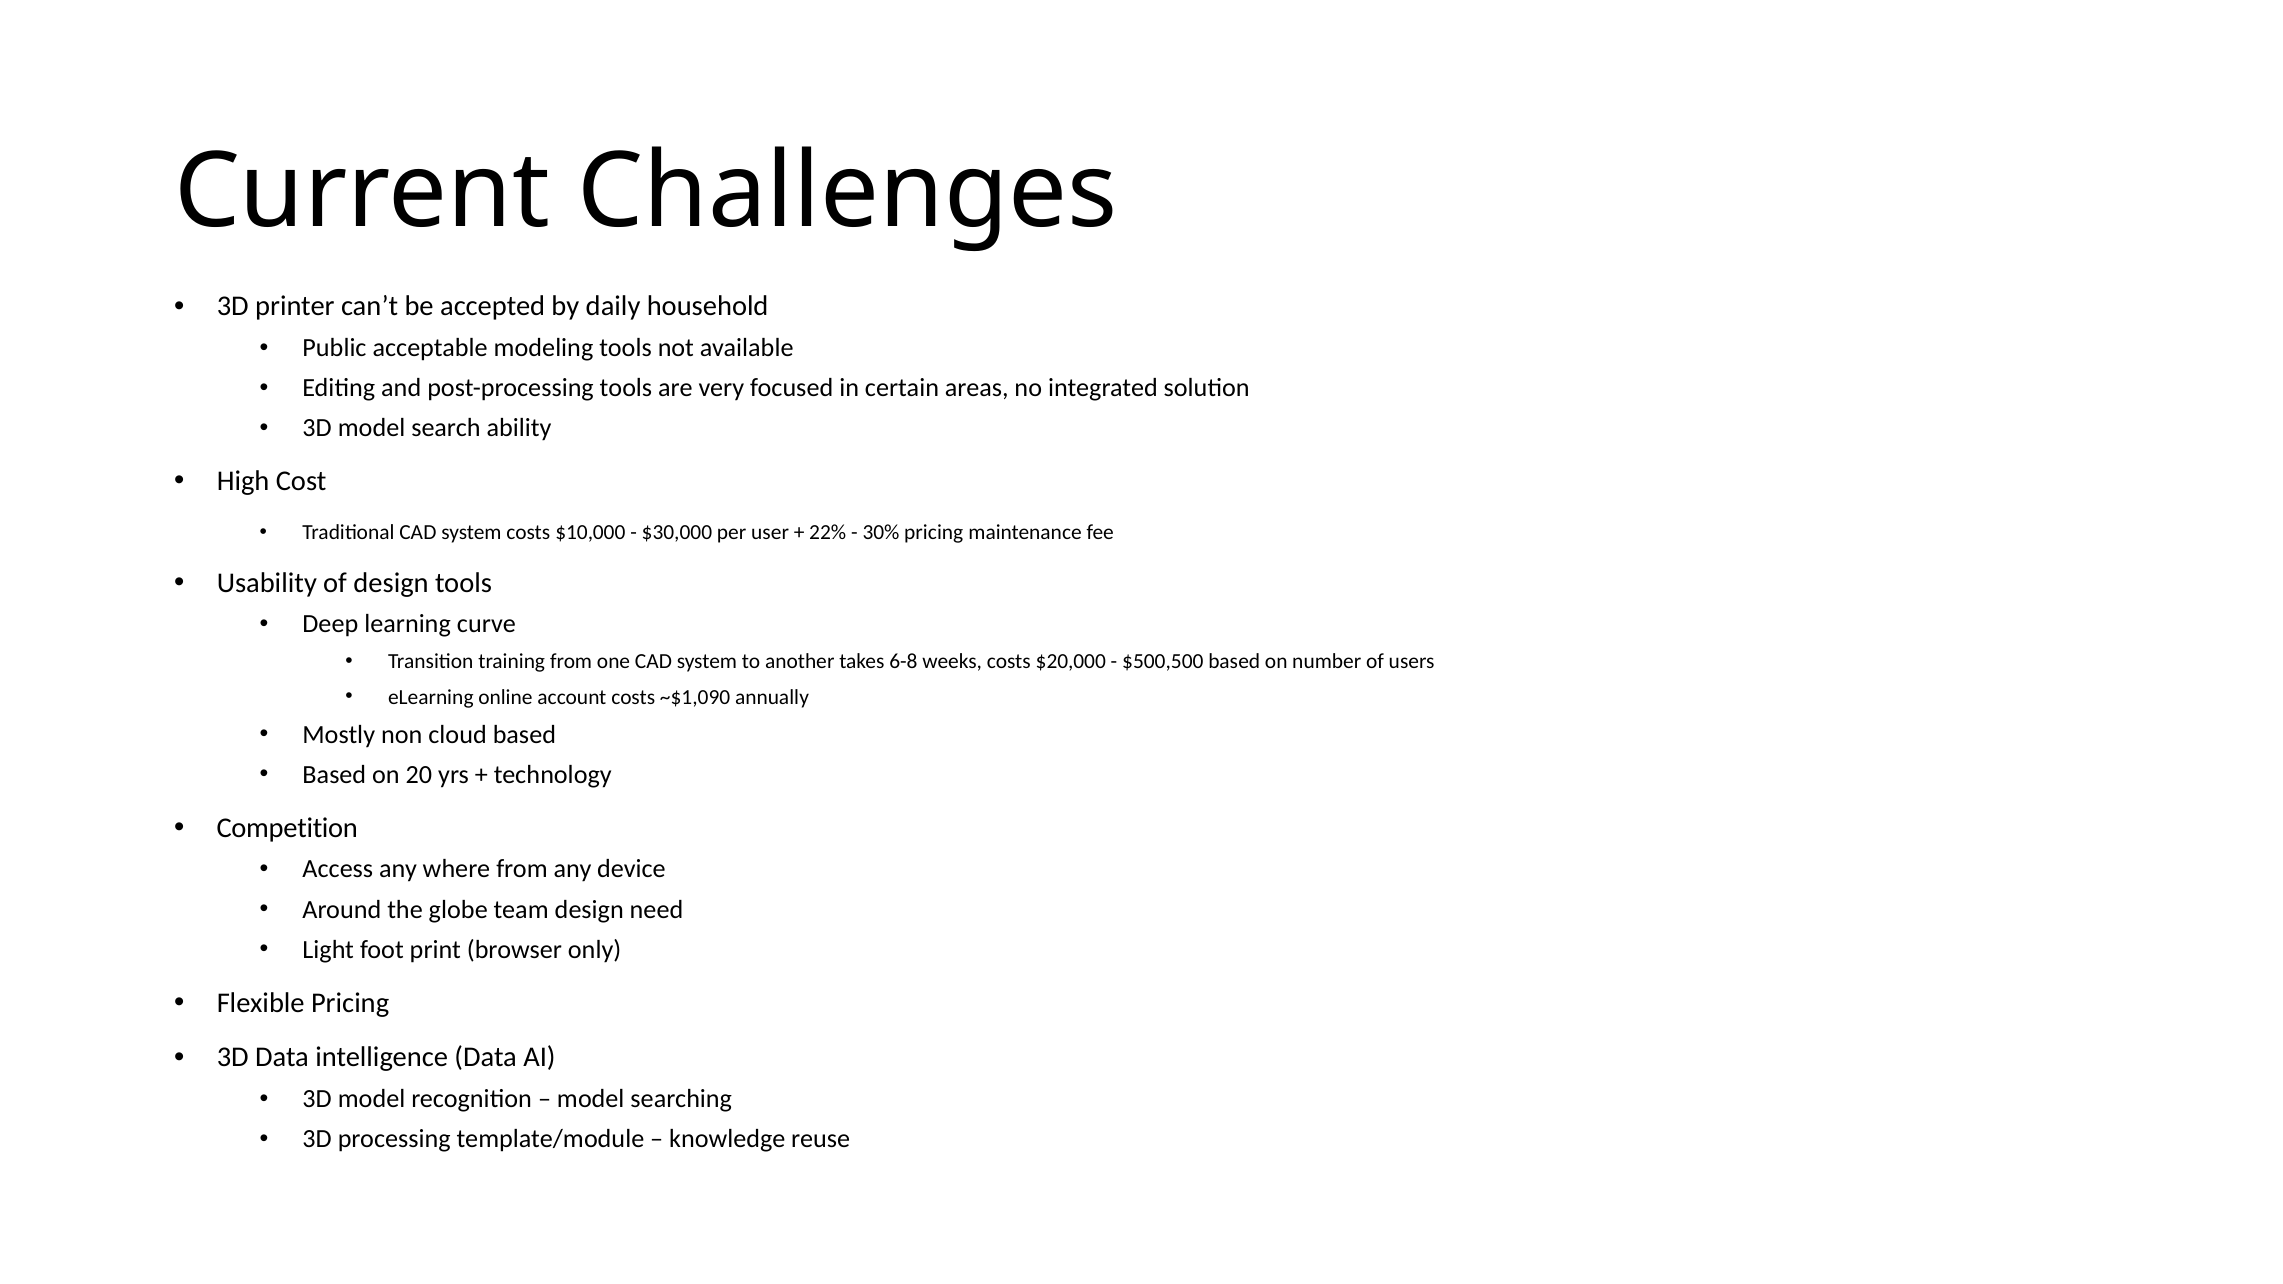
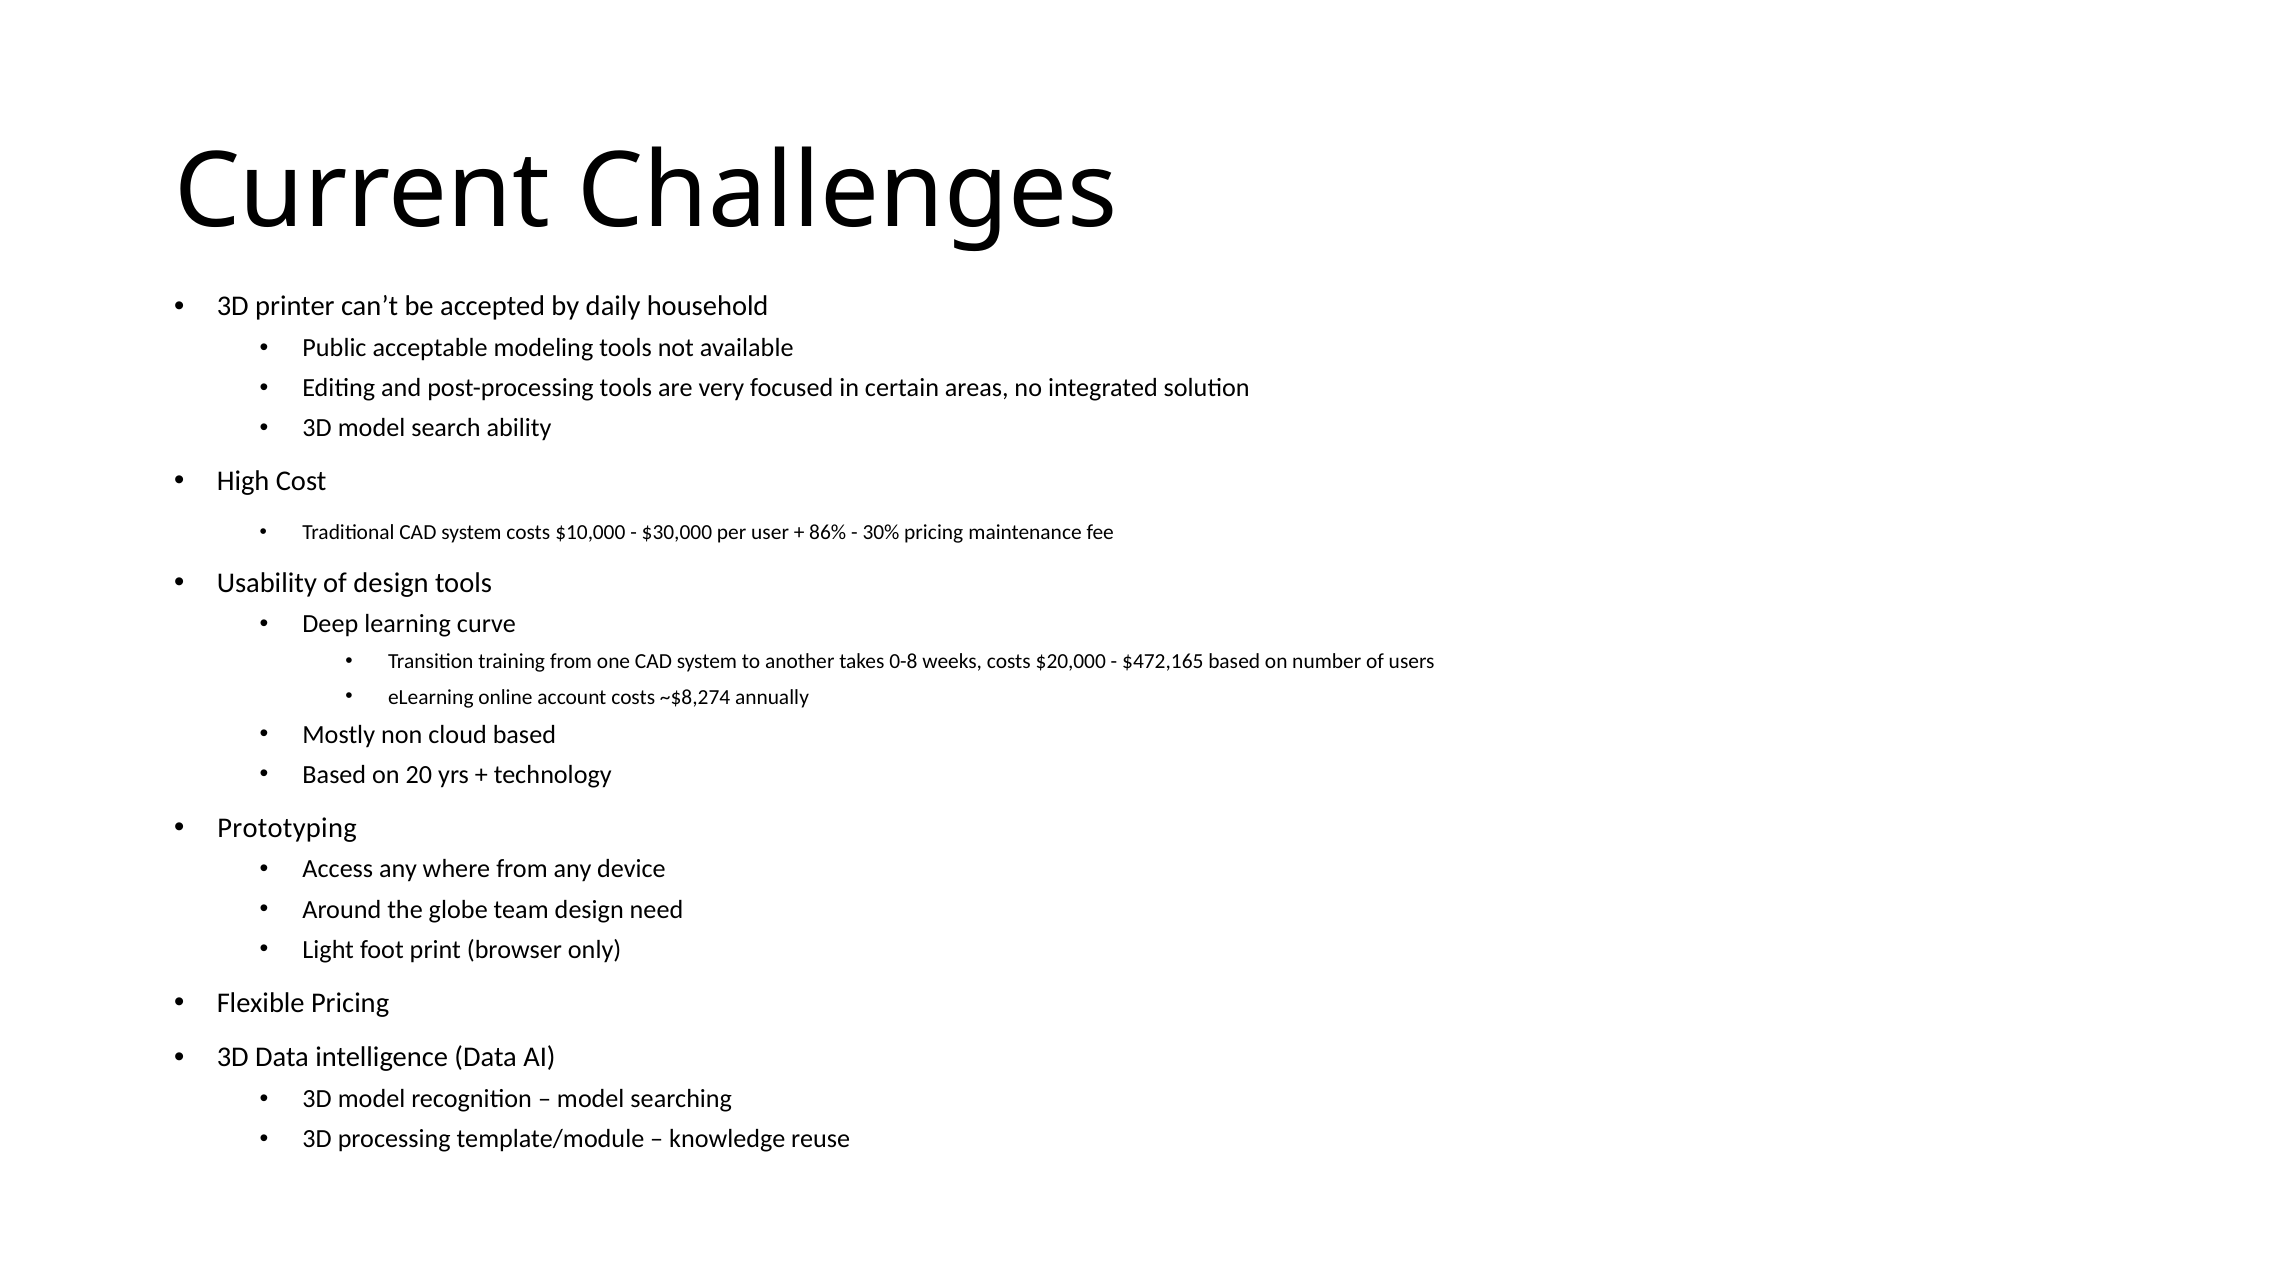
22%: 22% -> 86% (828, 532)
6-8: 6-8 -> 0-8 (903, 662)
$500,500: $500,500 -> $472,165 (1163, 662)
~$1,090: ~$1,090 -> ~$8,274 (695, 697)
Competition: Competition -> Prototyping (287, 828)
